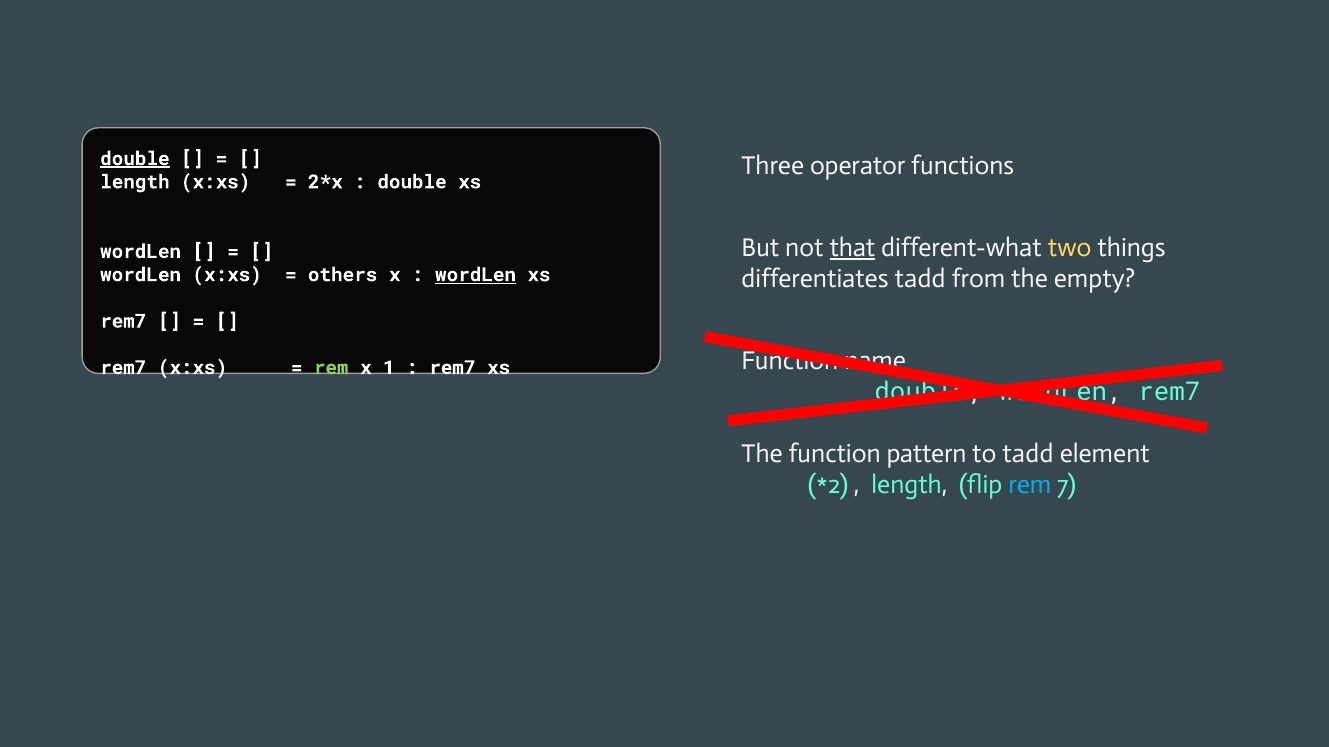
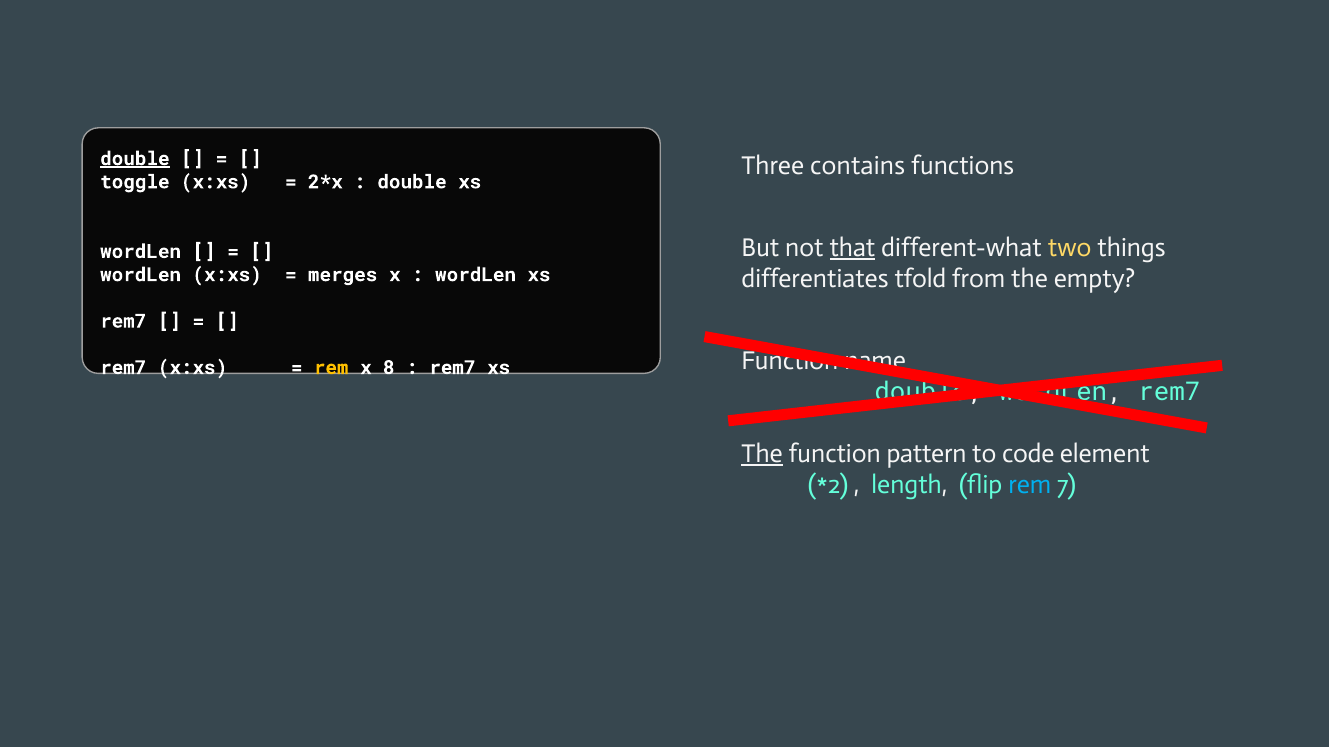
operator: operator -> contains (858, 166)
length: length -> toggle (135, 182)
others: others -> merges (343, 275)
wordLen underline: present -> none (476, 275)
differentiates tadd: tadd -> tfold (920, 279)
rem colour: light green -> yellow (331, 368)
1: 1 -> 8 (389, 368)
The underline: none -> present (762, 454)
to tadd: tadd -> code (1028, 454)
